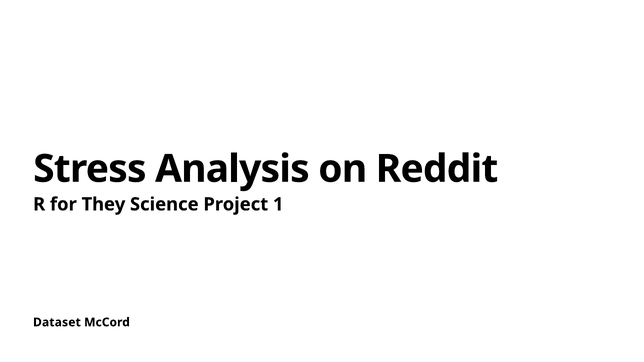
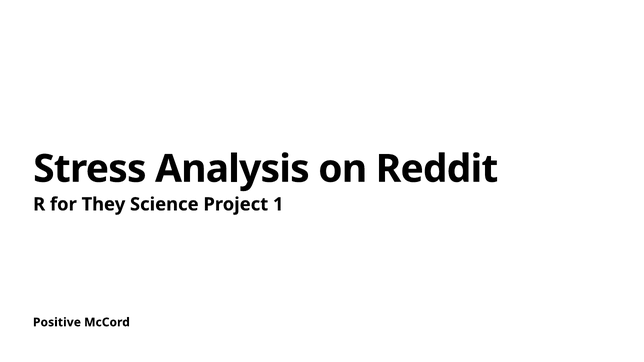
Dataset: Dataset -> Positive (57, 323)
